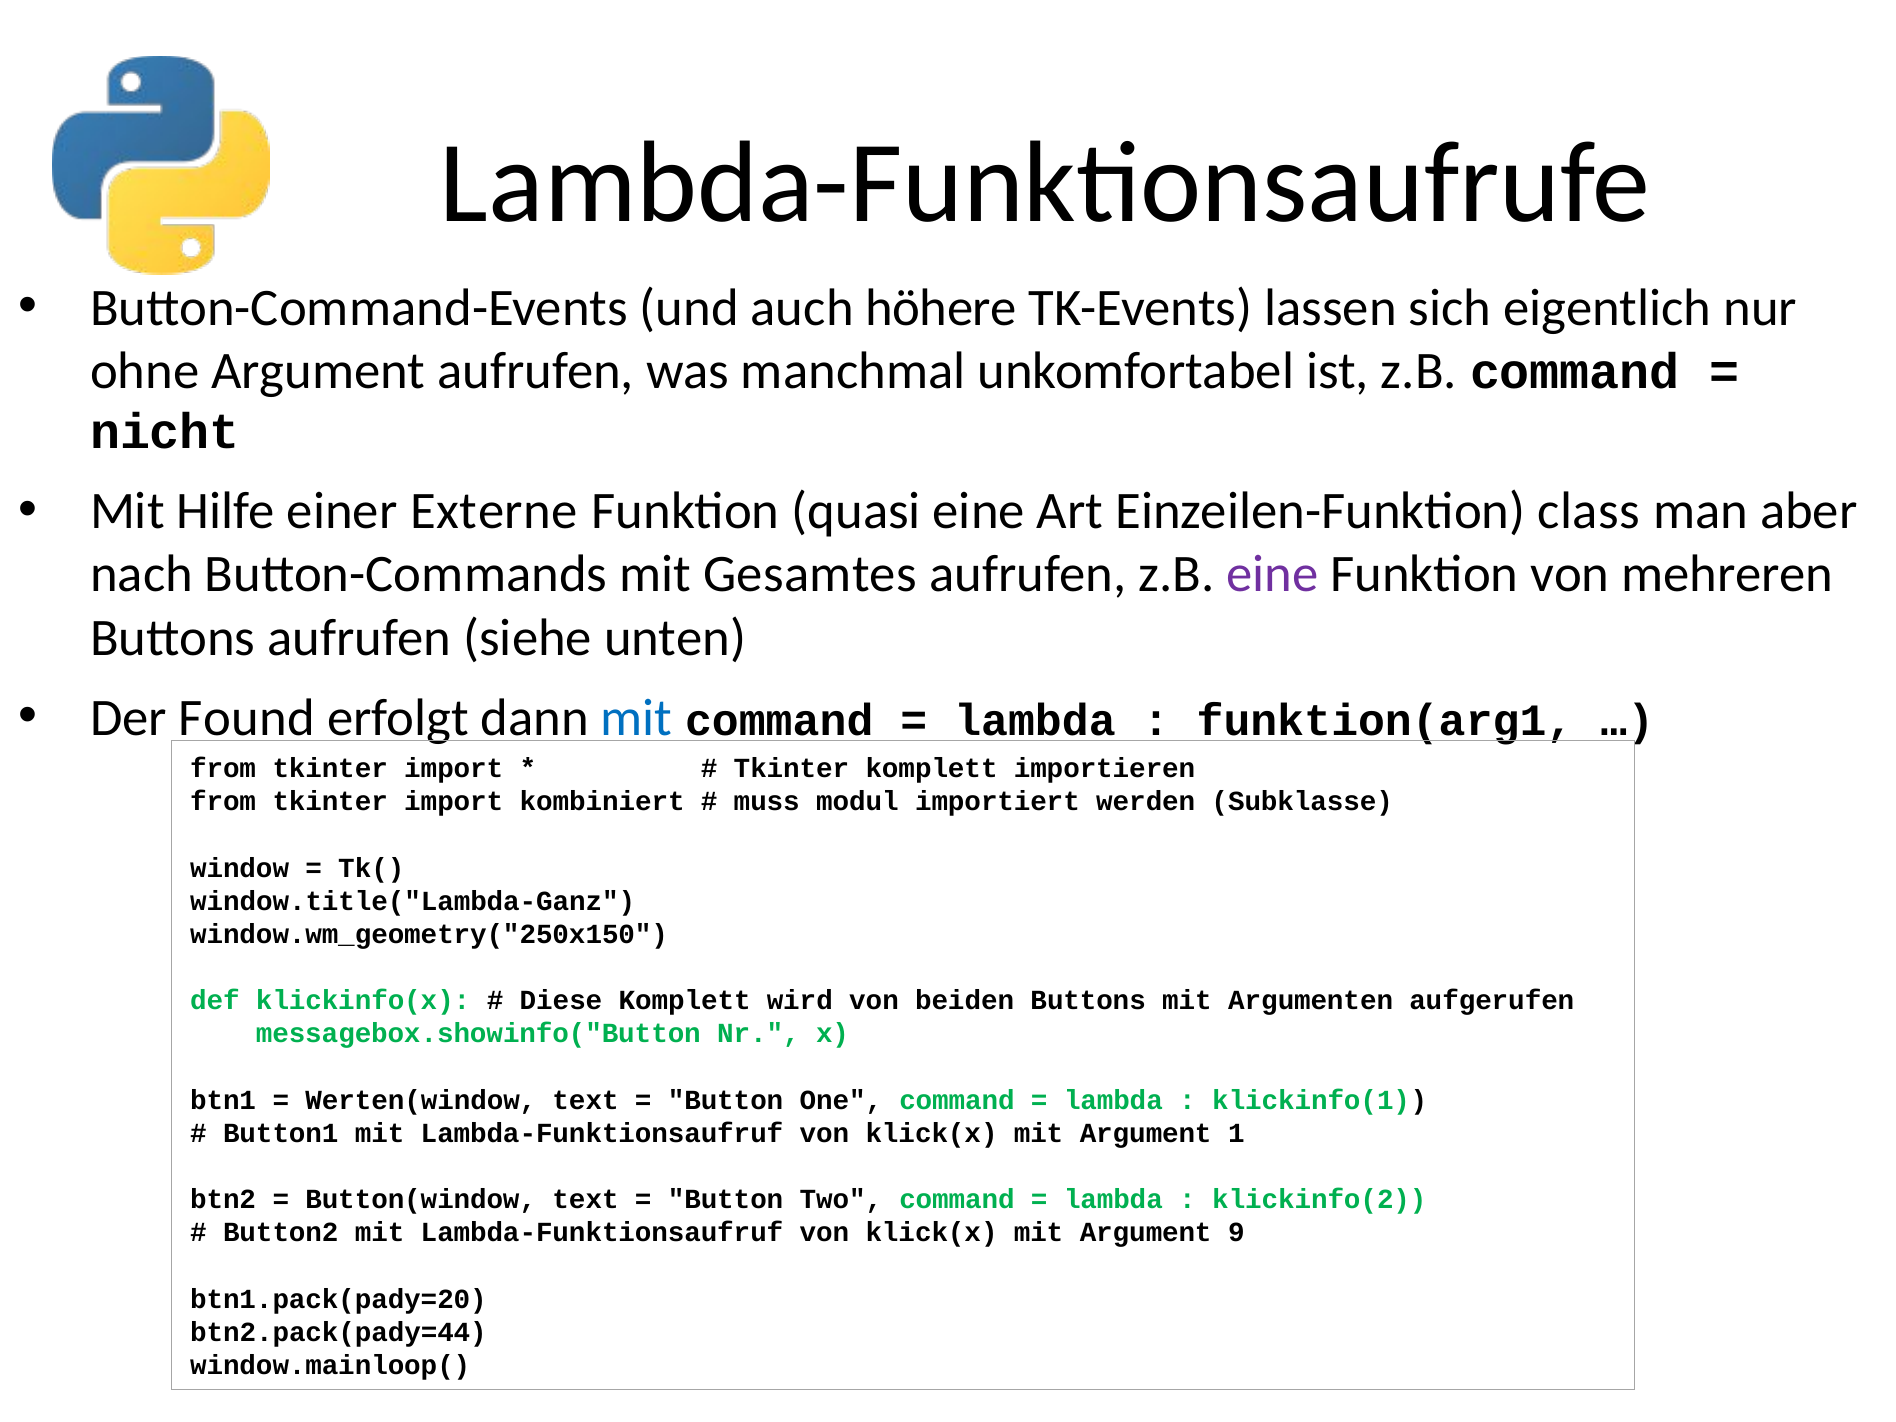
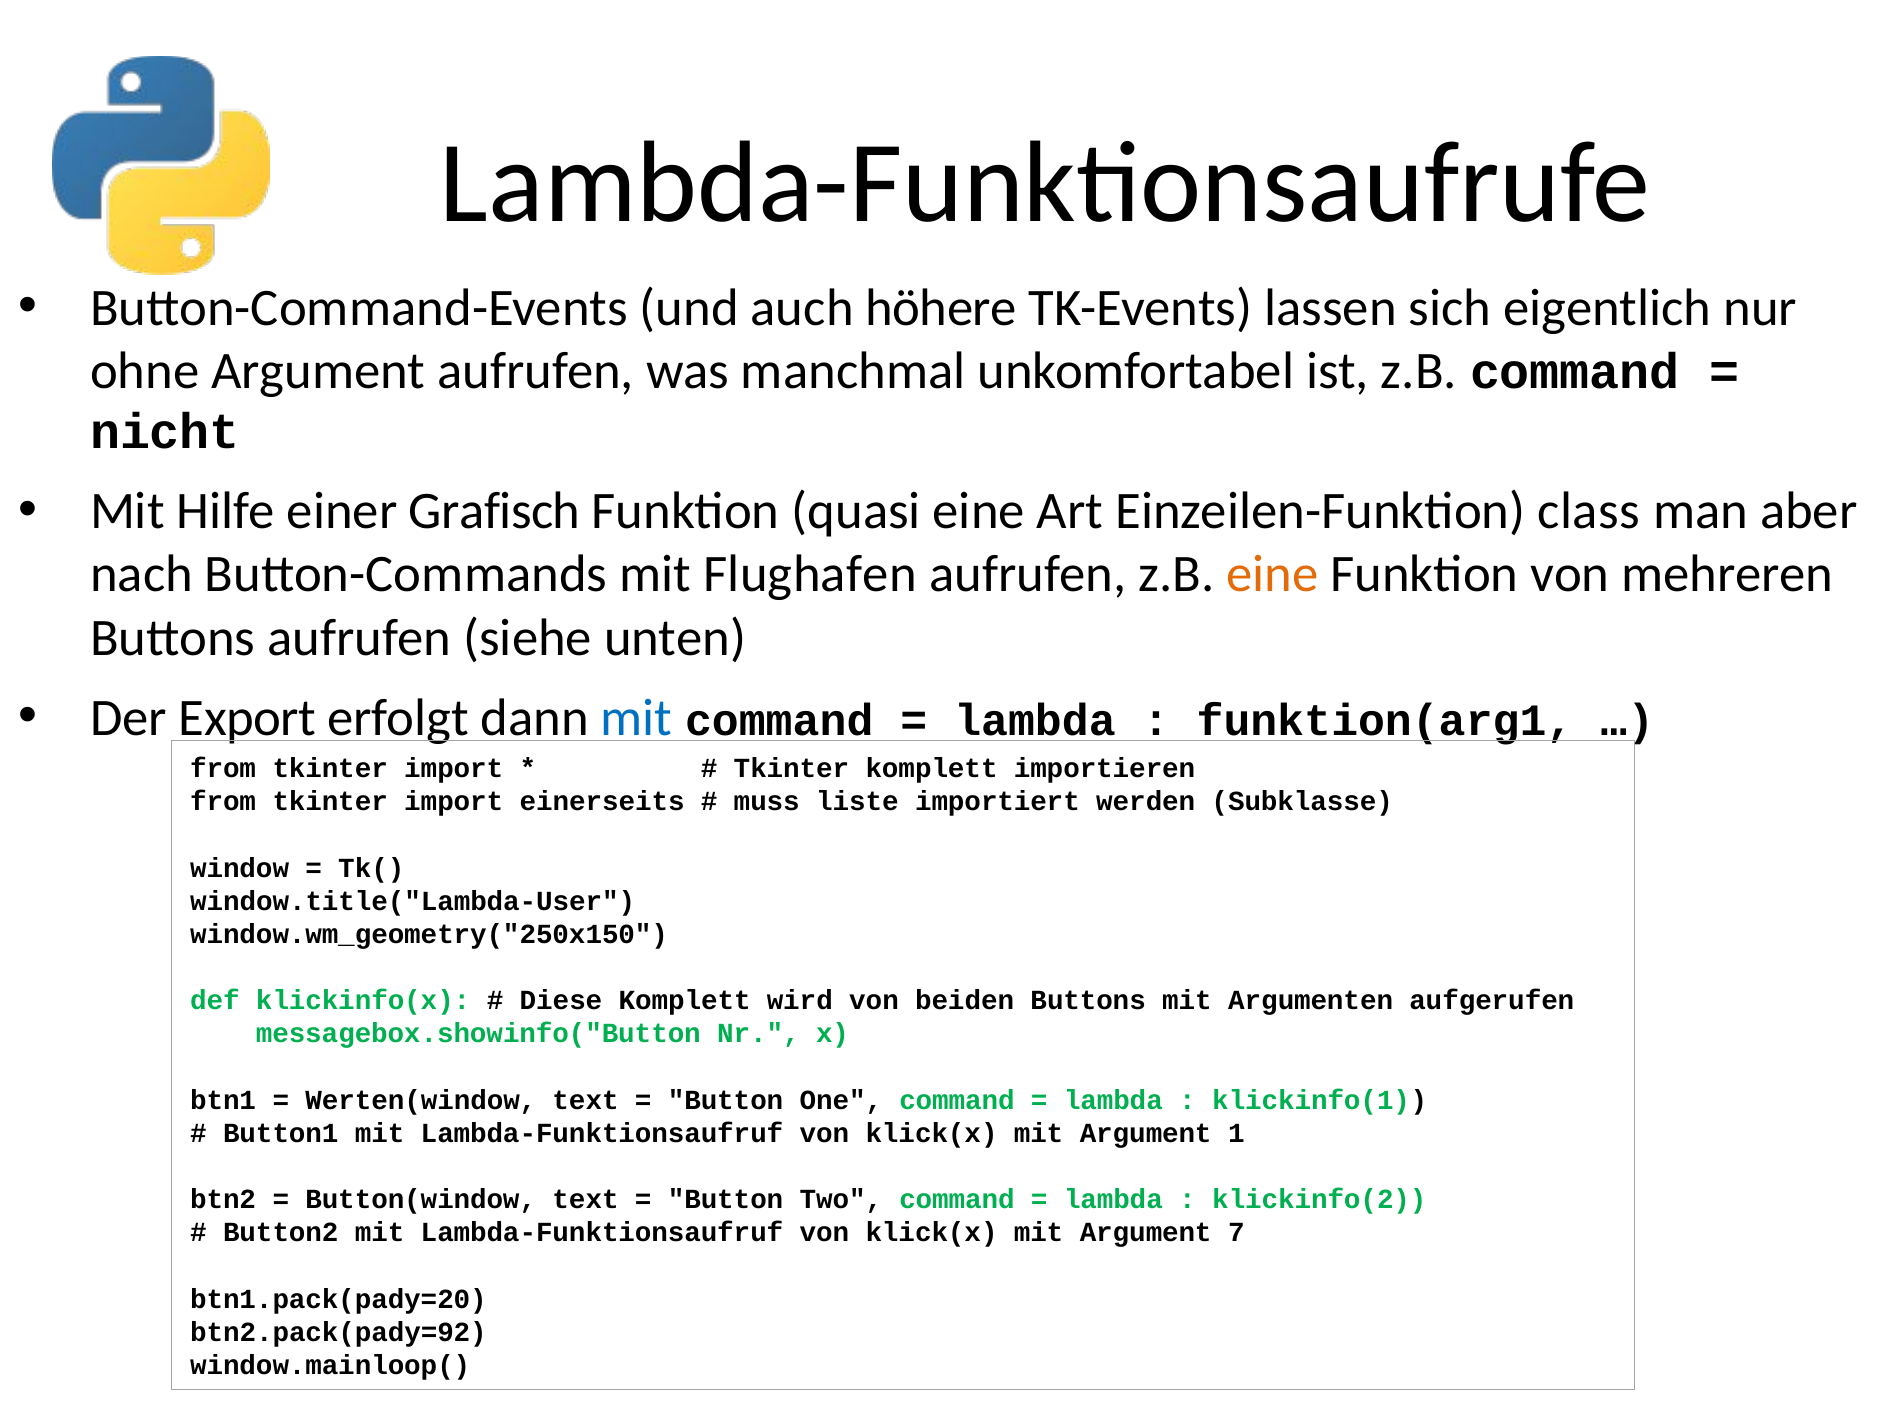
Externe: Externe -> Grafisch (495, 511)
Gesamtes: Gesamtes -> Flughafen (810, 574)
eine colour: purple -> orange (1272, 574)
Found: Found -> Export (247, 718)
kombiniert: kombiniert -> einerseits (602, 802)
modul: modul -> liste (857, 802)
window.title("Lambda-Ganz: window.title("Lambda-Ganz -> window.title("Lambda-User (413, 901)
9: 9 -> 7 (1236, 1233)
btn2.pack(pady=44: btn2.pack(pady=44 -> btn2.pack(pady=92 (338, 1332)
